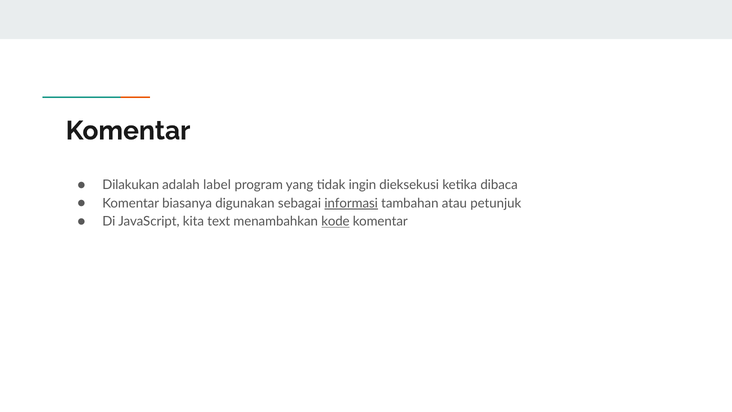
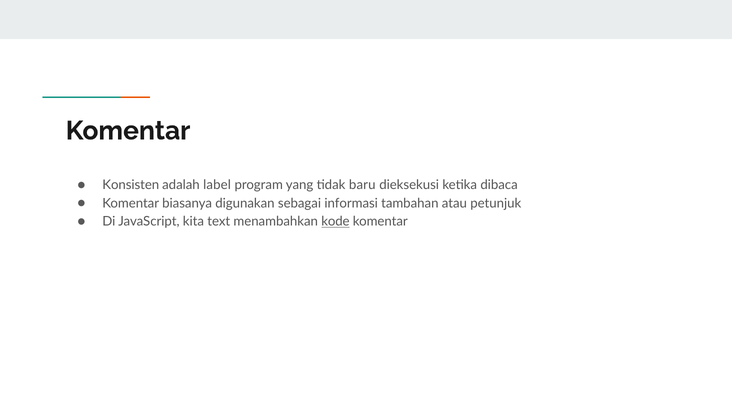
Dilakukan: Dilakukan -> Konsisten (131, 185)
ingin: ingin -> baru (362, 185)
informasi underline: present -> none (351, 203)
